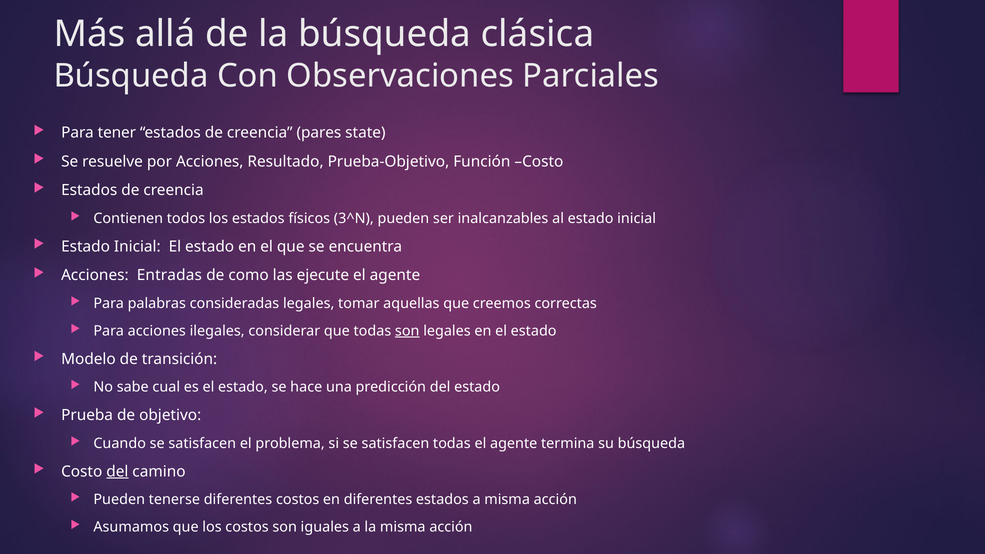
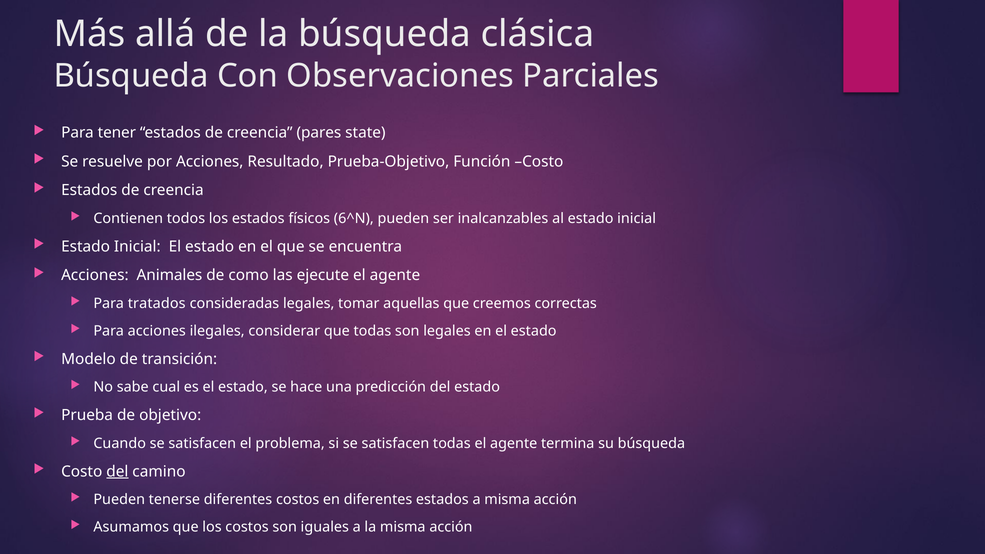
3^N: 3^N -> 6^N (354, 218)
Entradas: Entradas -> Animales (169, 275)
palabras: palabras -> tratados (157, 303)
son underline: present -> none (407, 331)
